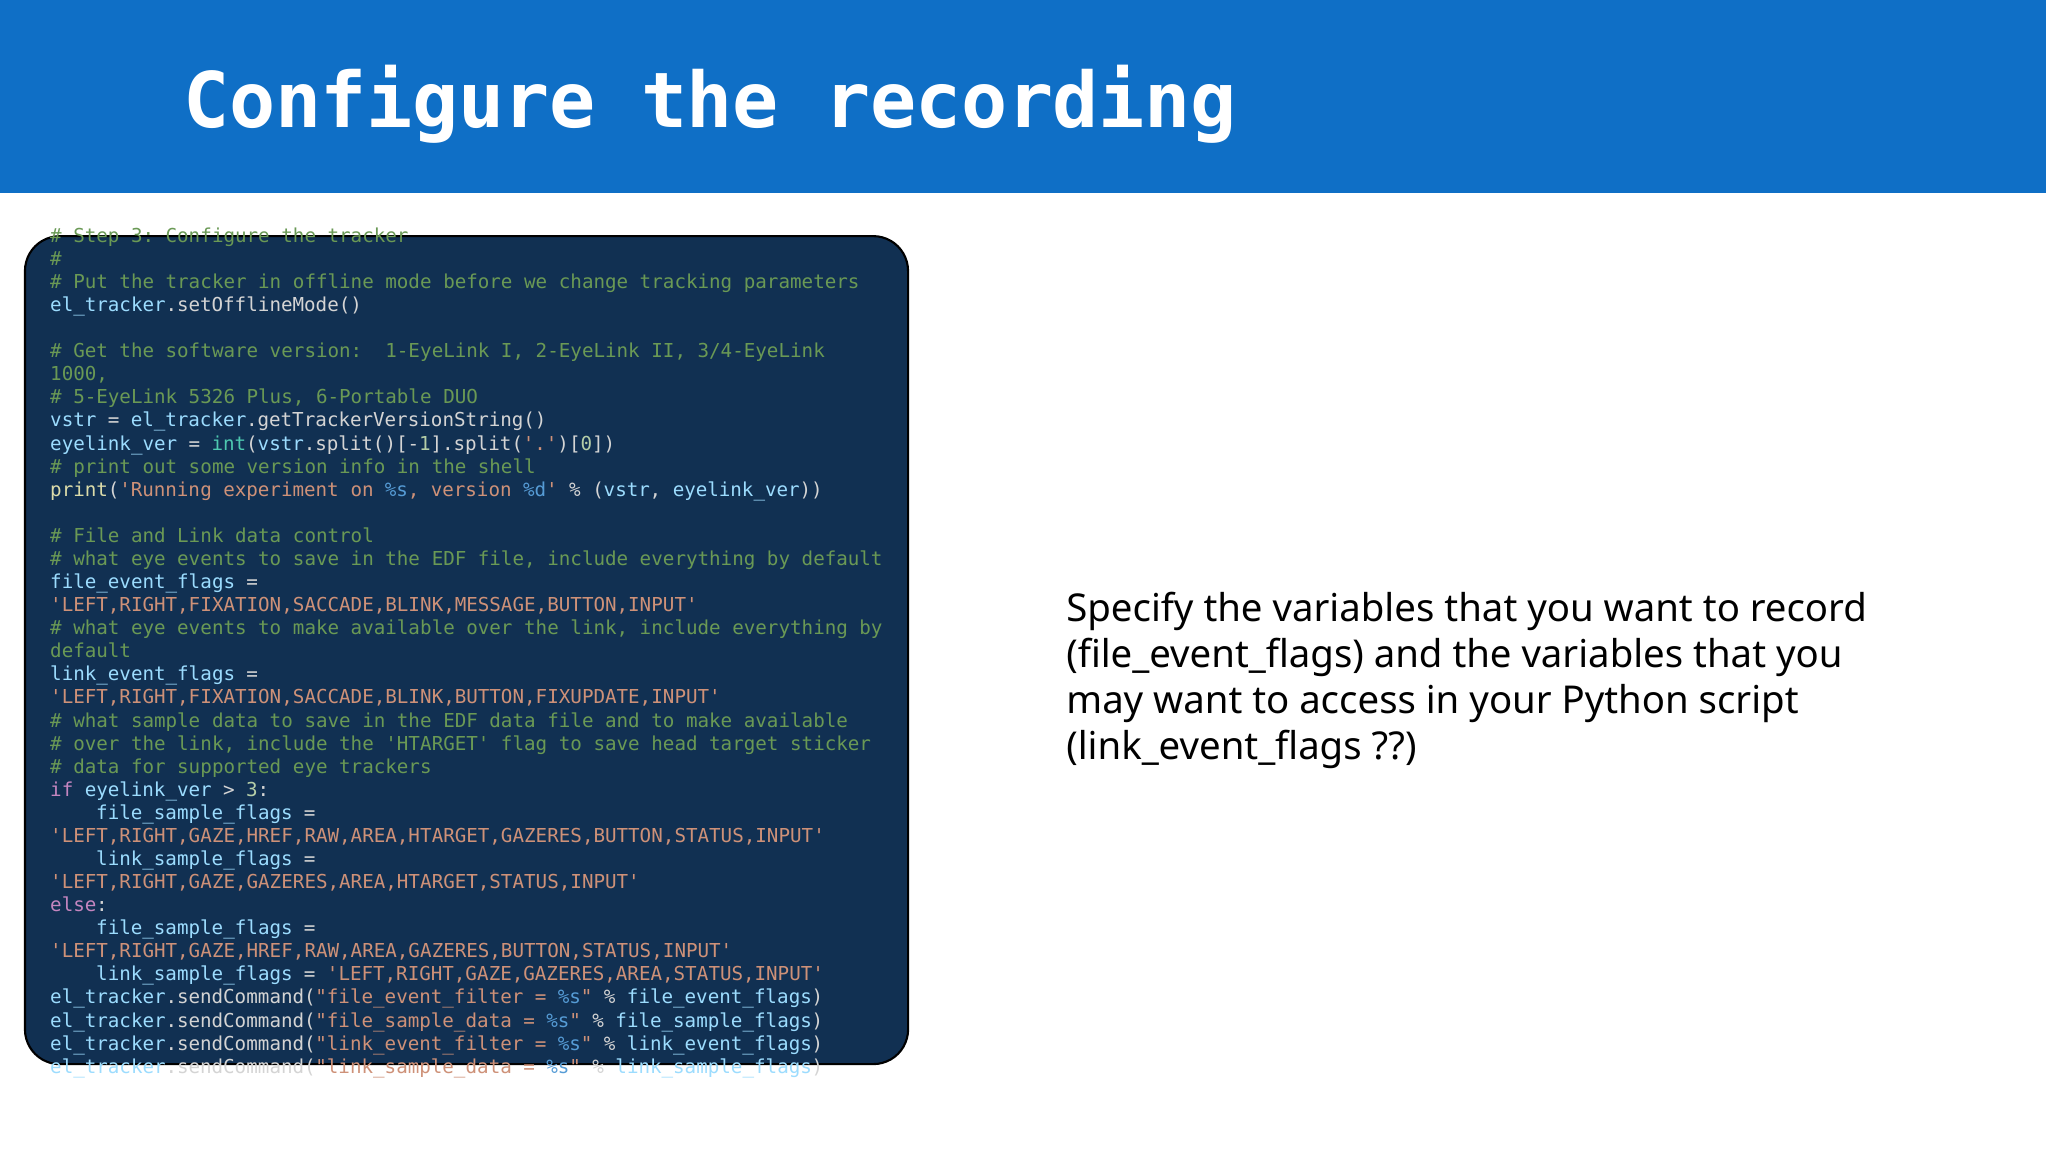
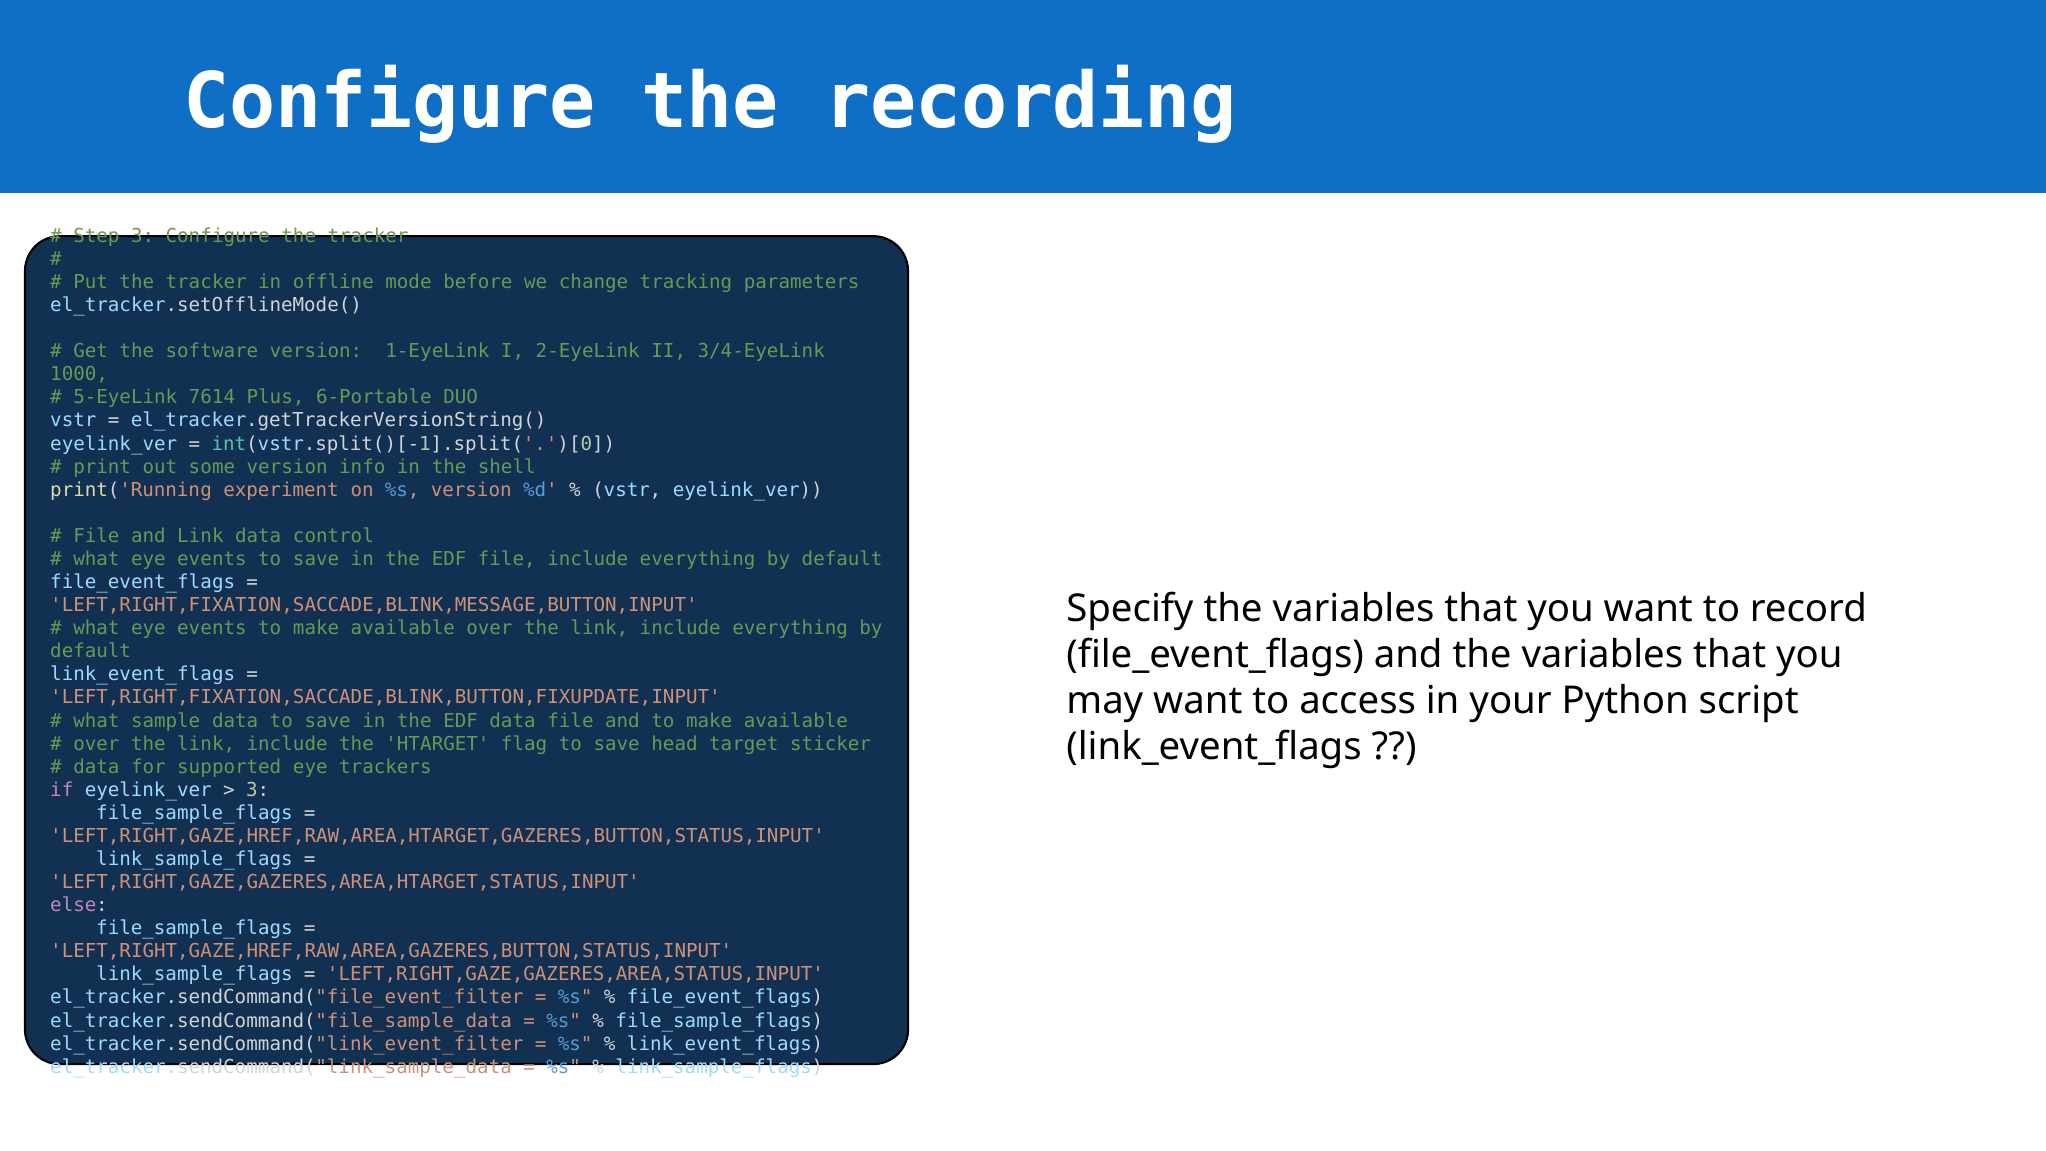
5326: 5326 -> 7614 (212, 398)
